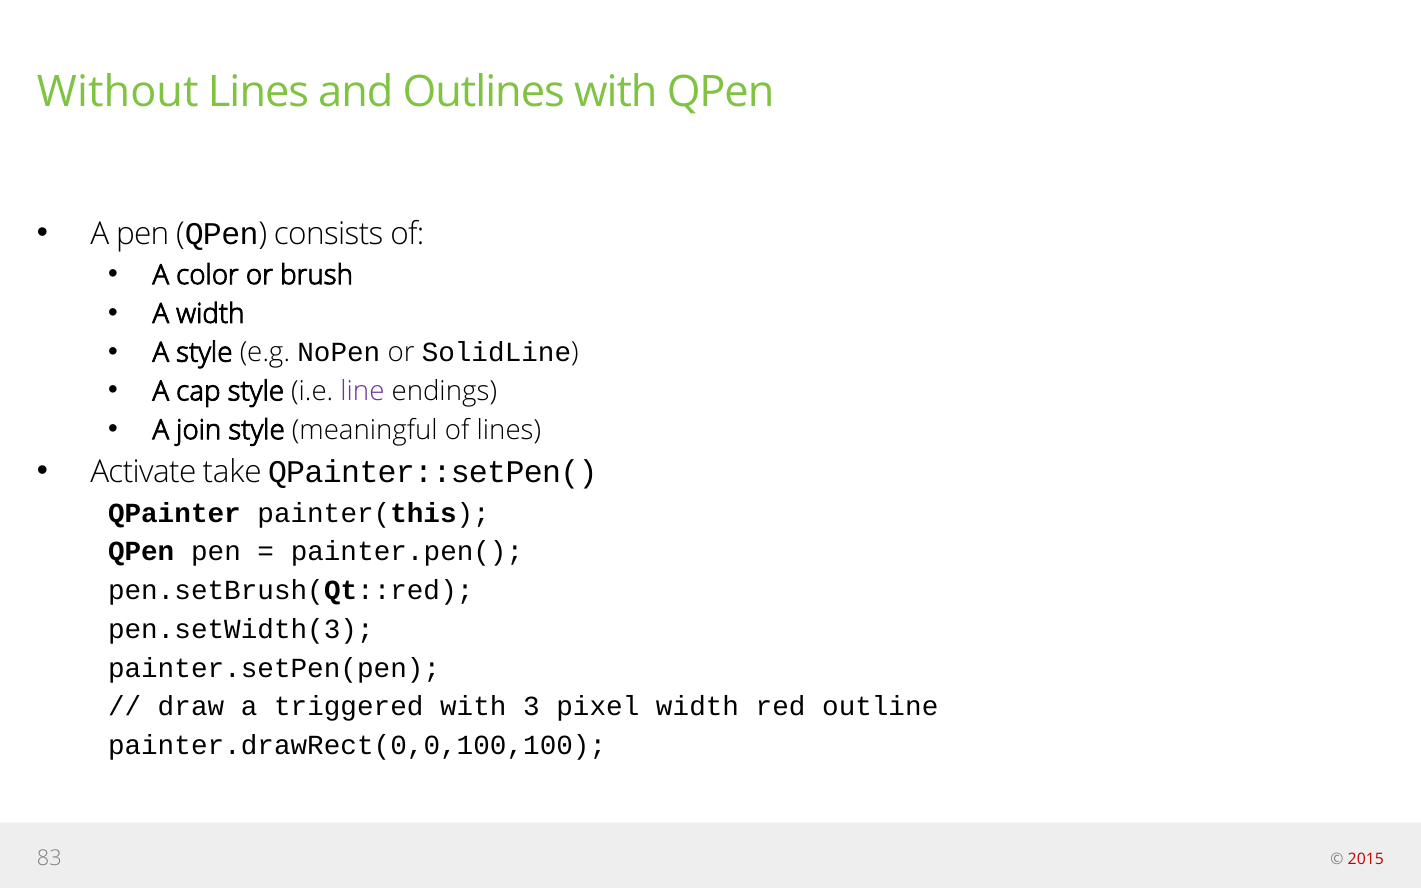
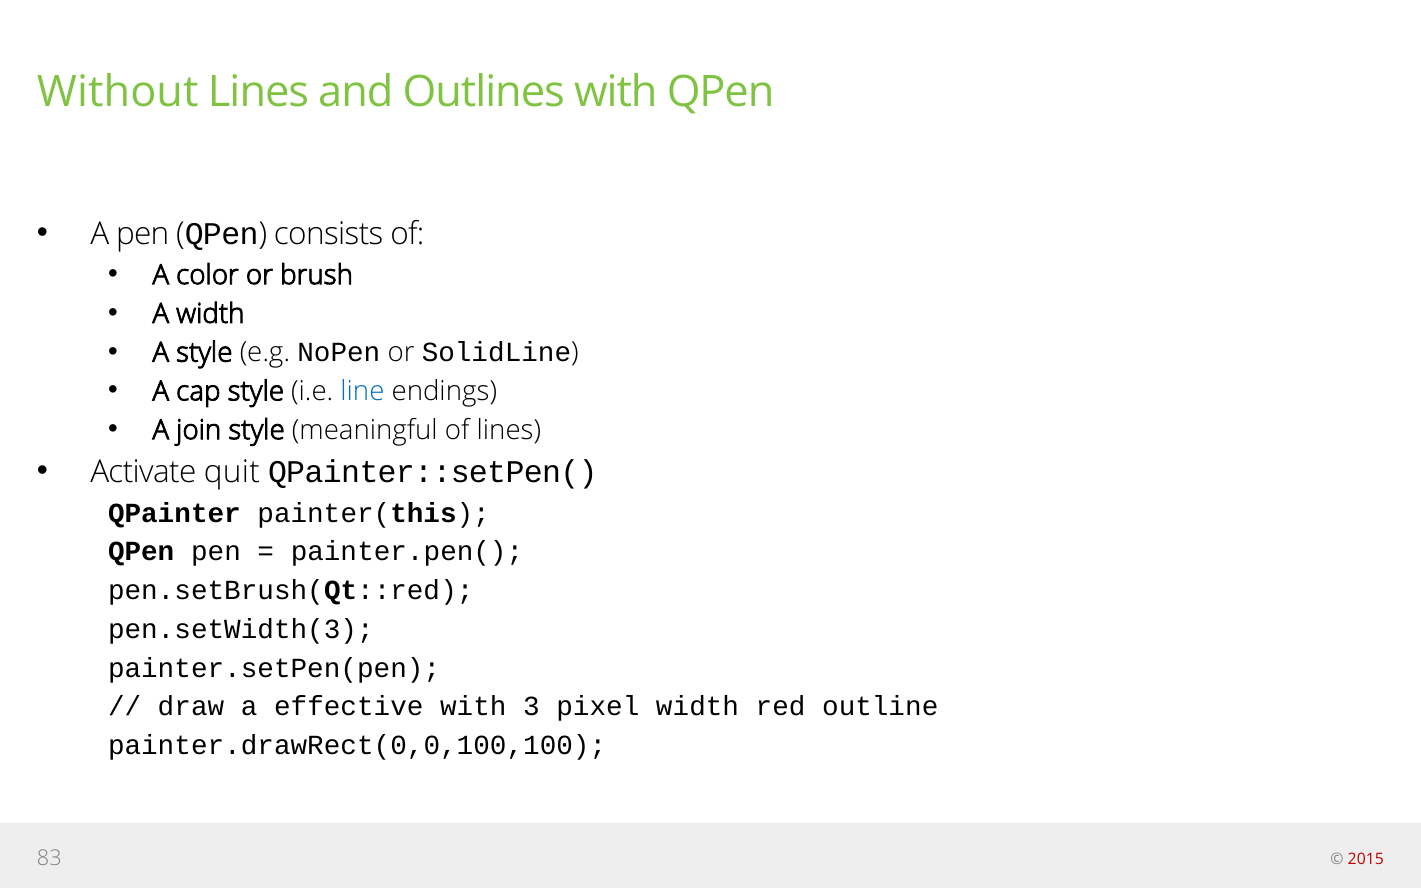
line colour: purple -> blue (362, 391)
take: take -> quit (232, 472)
triggered: triggered -> effective (349, 707)
